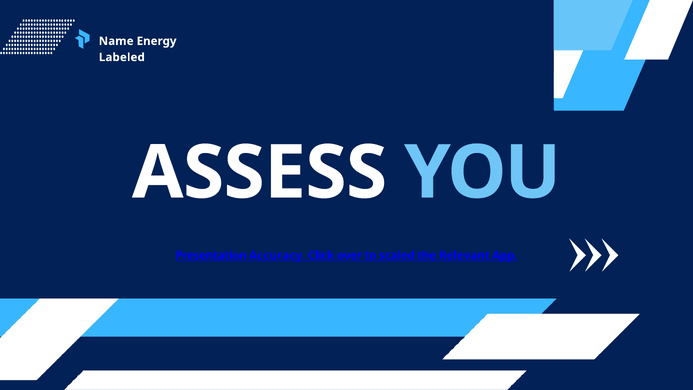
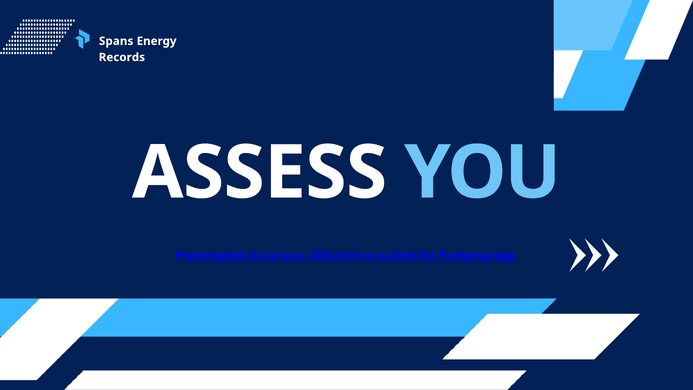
Name: Name -> Spans (116, 41)
Labeled: Labeled -> Records (122, 57)
over: over -> tiers (350, 255)
Relevant: Relevant -> Pumping (464, 255)
